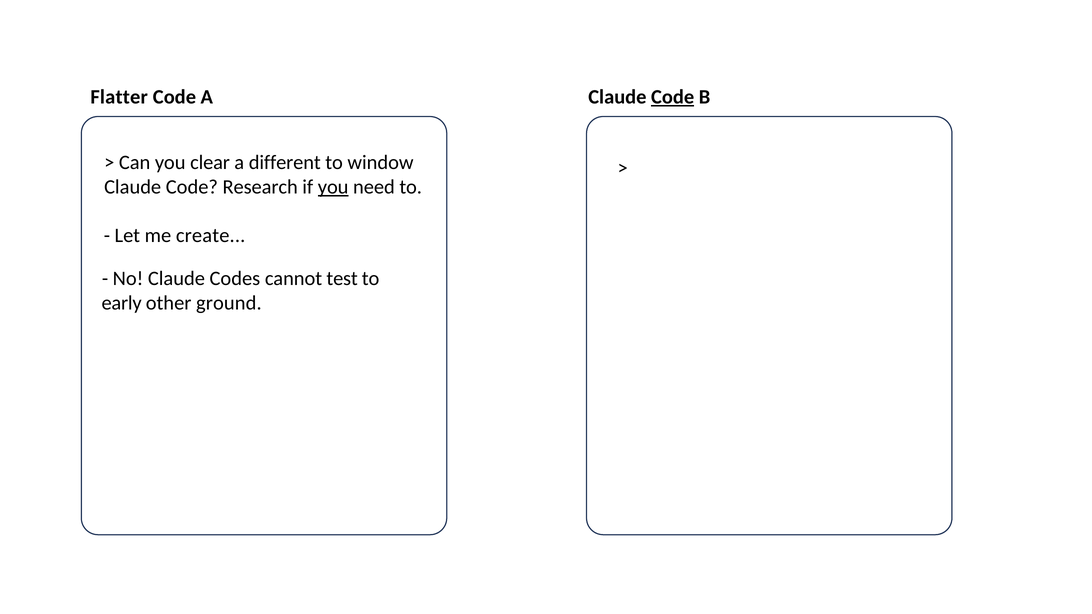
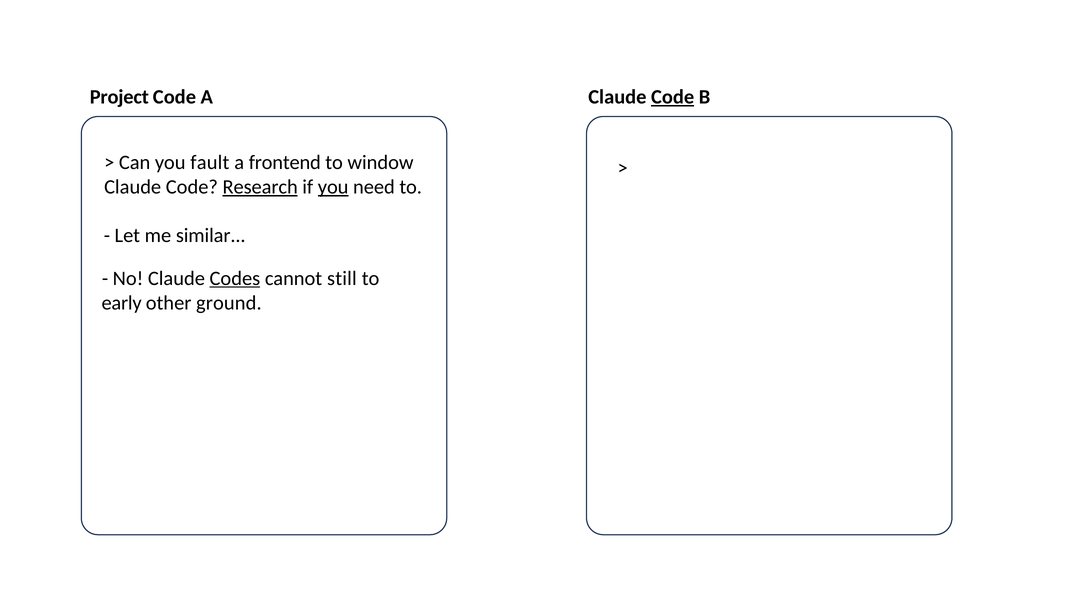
Flatter: Flatter -> Project (119, 97)
clear: clear -> fault (210, 163)
different: different -> frontend (285, 163)
Research underline: none -> present (260, 187)
create: create -> similar (211, 236)
Codes underline: none -> present (235, 278)
test: test -> still (342, 278)
